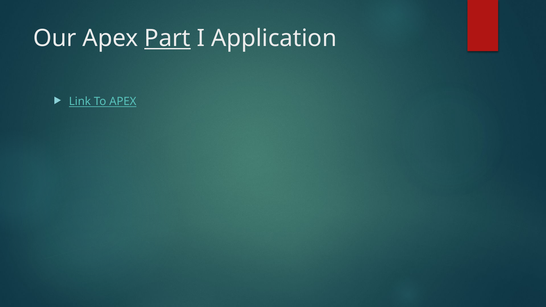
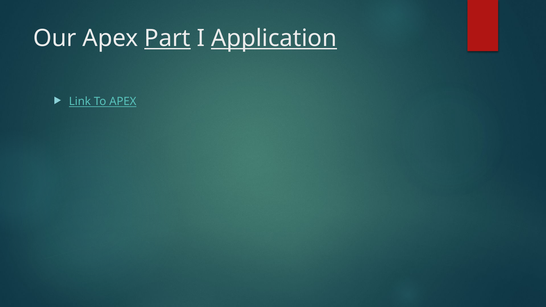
Application underline: none -> present (274, 38)
